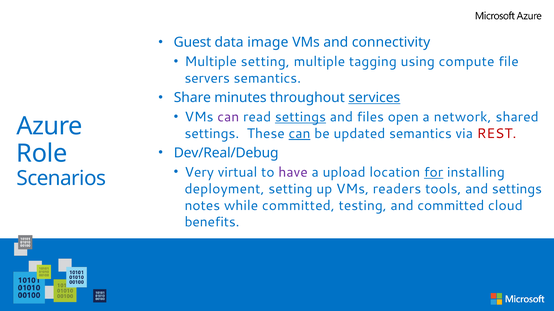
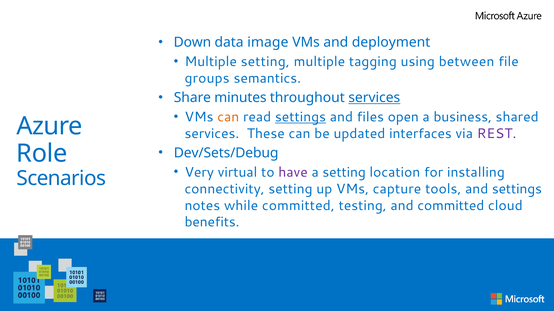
Guest: Guest -> Down (192, 43)
connectivity: connectivity -> deployment (391, 43)
compute: compute -> between (467, 62)
servers: servers -> groups (207, 79)
can colour: purple -> orange (228, 117)
network: network -> business (463, 117)
settings: settings -> services (212, 134)
can underline: present -> none (300, 134)
updated semantics: semantics -> interfaces (420, 134)
REST colour: red -> purple (497, 134)
Dev/Real/Debug: Dev/Real/Debug -> Dev/Sets/Debug (226, 153)
a upload: upload -> setting (344, 173)
for underline: present -> none (434, 173)
deployment: deployment -> connectivity (225, 189)
readers: readers -> capture (397, 189)
